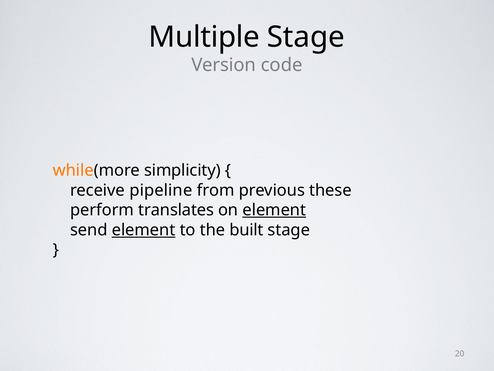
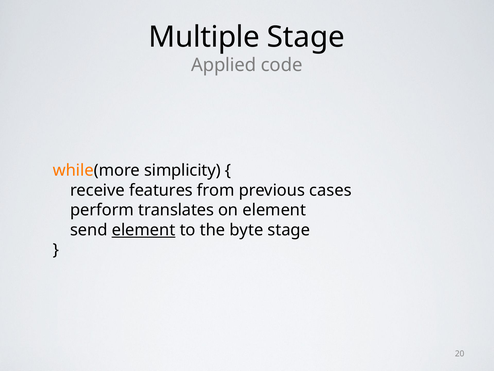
Version: Version -> Applied (224, 65)
pipeline: pipeline -> features (161, 190)
these: these -> cases (330, 190)
element underline: present -> none (274, 210)
built: built -> byte (246, 230)
